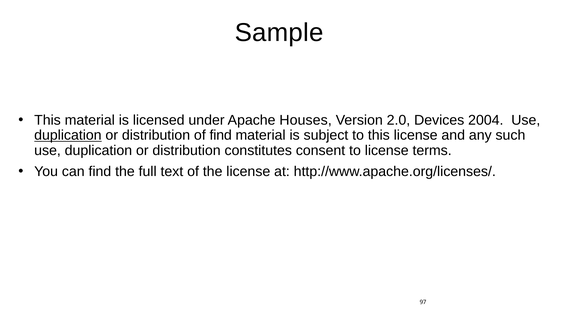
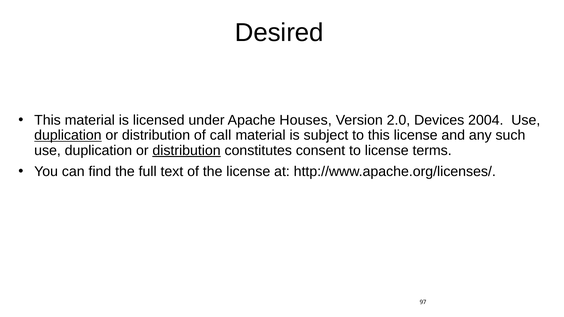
Sample: Sample -> Desired (279, 33)
of find: find -> call (221, 135)
distribution underline: none -> present (187, 151)
